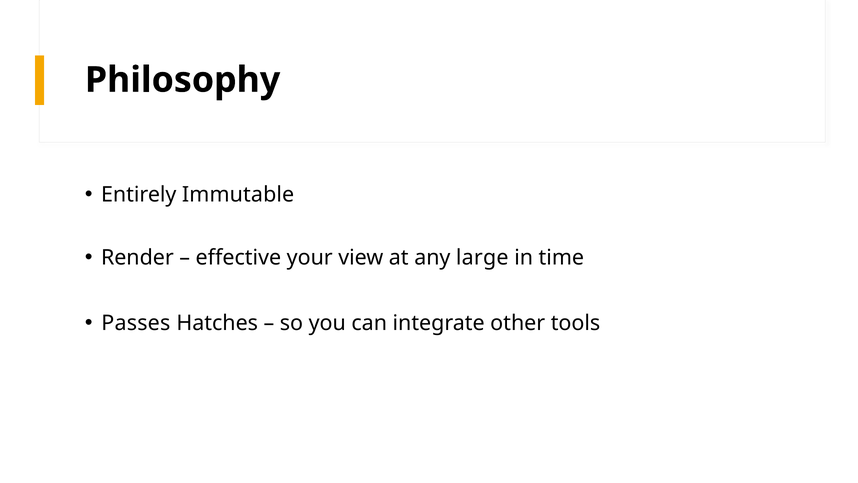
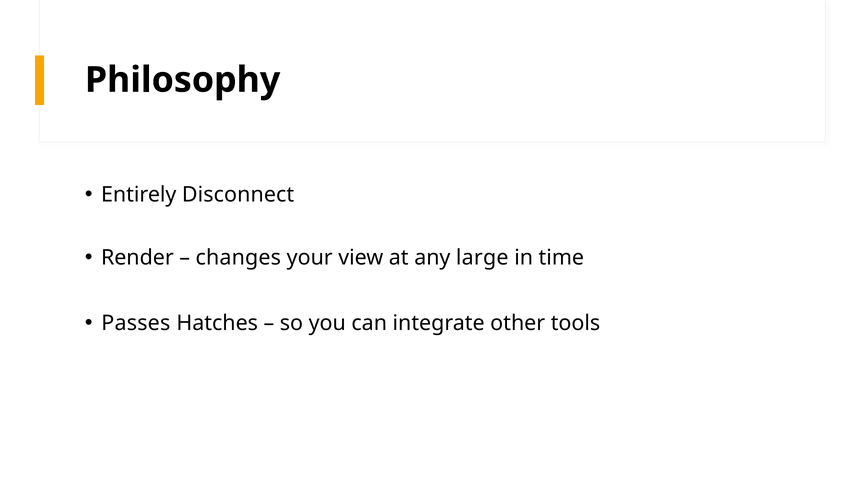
Immutable: Immutable -> Disconnect (238, 195)
effective: effective -> changes (238, 258)
